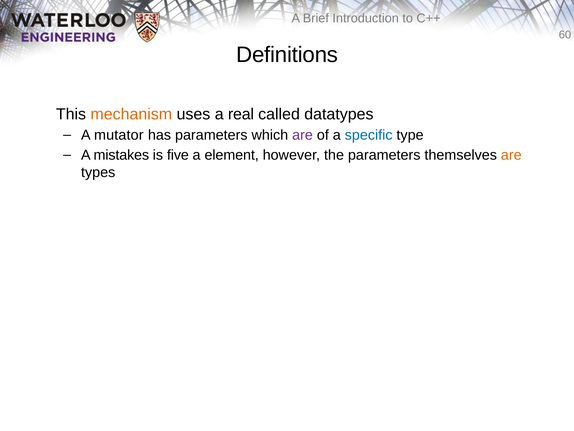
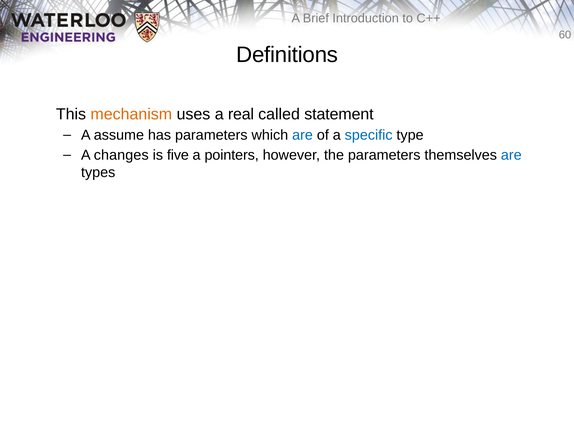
datatypes: datatypes -> statement (339, 114)
mutator: mutator -> assume (119, 135)
are colour: purple -> blue (303, 135)
mistakes: mistakes -> changes (121, 155)
element: element -> pointers (232, 155)
are colour: orange -> blue (511, 155)
